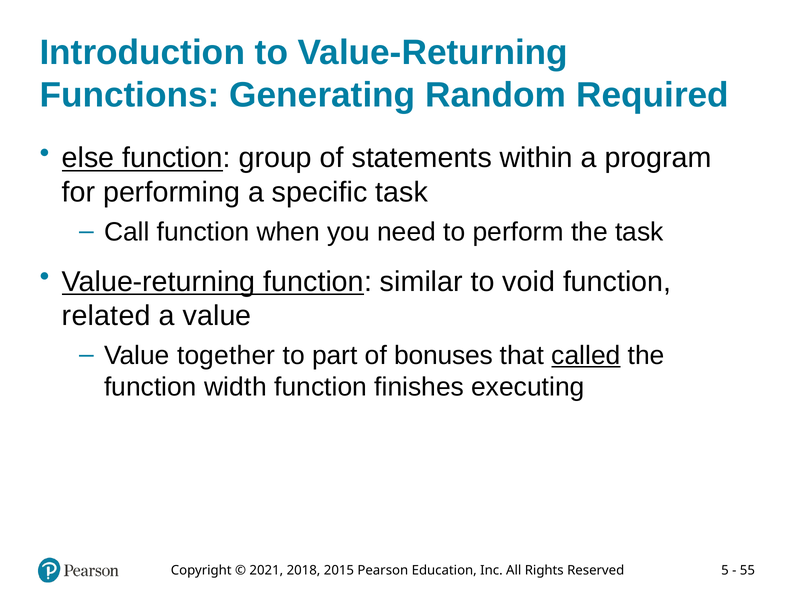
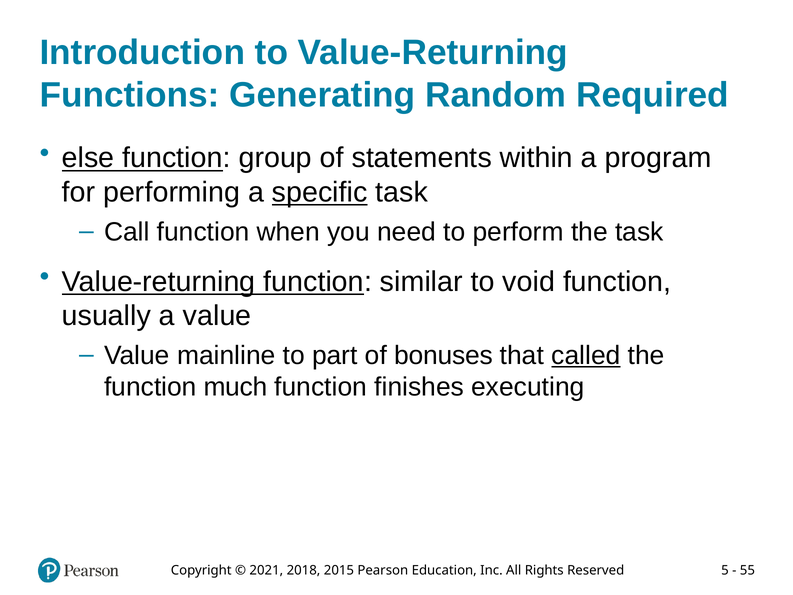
specific underline: none -> present (320, 192)
related: related -> usually (106, 316)
together: together -> mainline (226, 355)
width: width -> much (236, 387)
